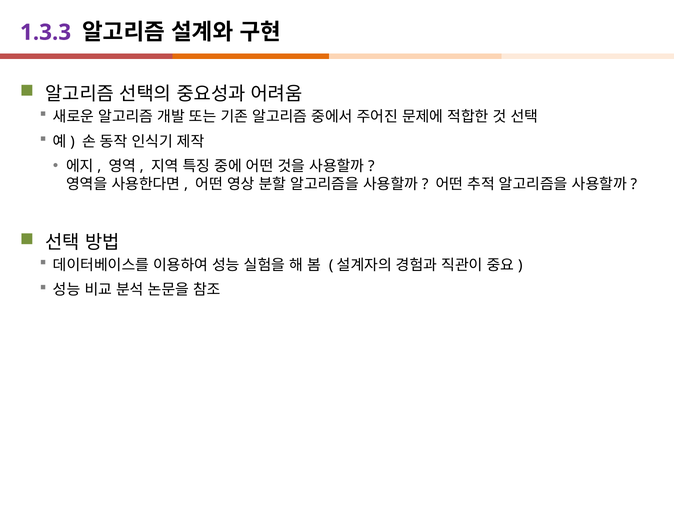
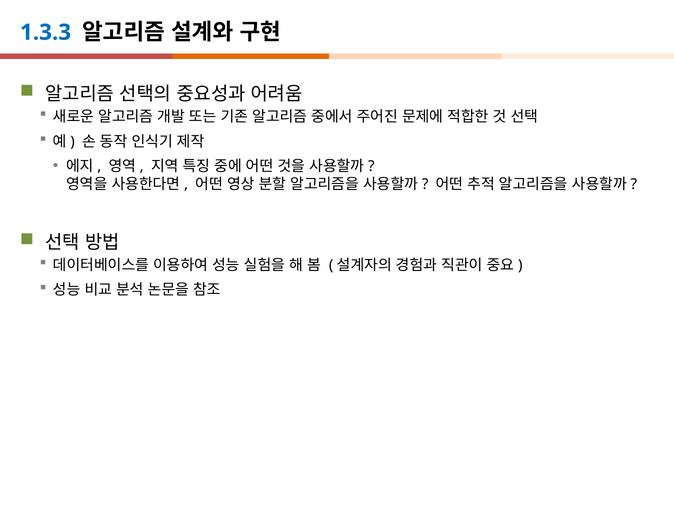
1.3.3 colour: purple -> blue (46, 32)
